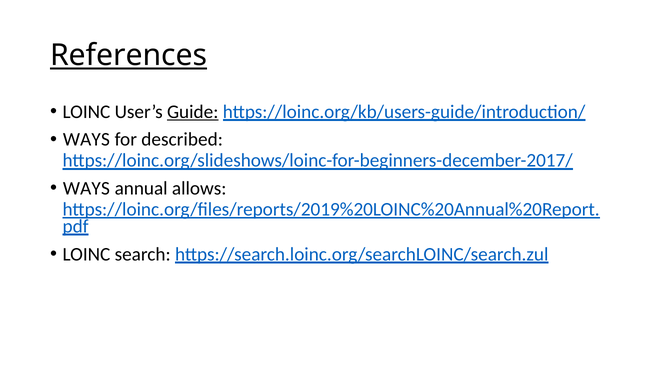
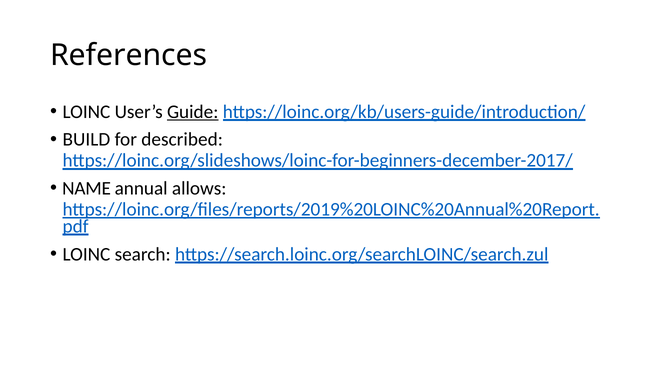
References underline: present -> none (129, 55)
WAYS: WAYS -> BUILD (86, 139)
WAYS: WAYS -> NAME (87, 188)
